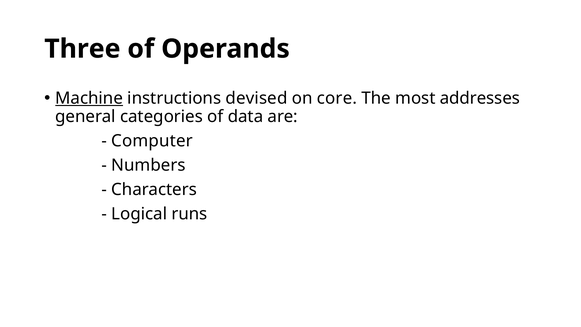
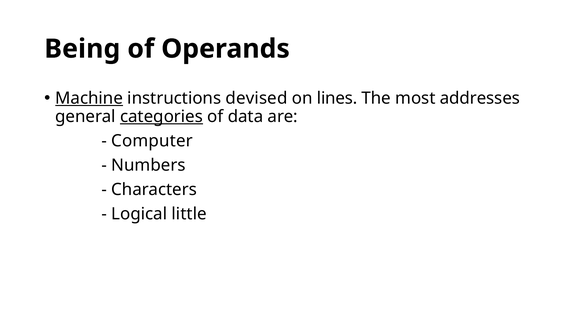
Three: Three -> Being (82, 49)
core: core -> lines (337, 98)
categories underline: none -> present (161, 116)
runs: runs -> little (189, 214)
